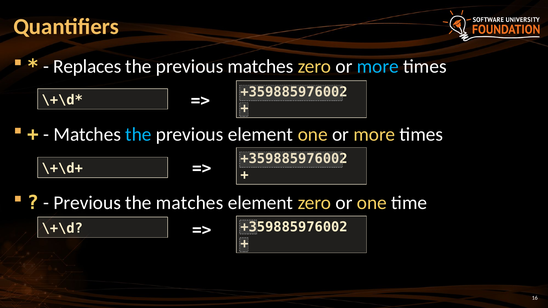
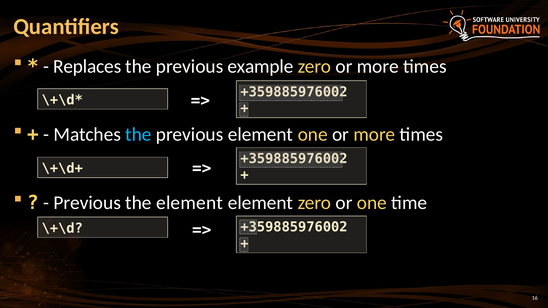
previous matches: matches -> example (260, 66)
more colour: light blue -> white (378, 66)
the matches: matches -> element (190, 203)
